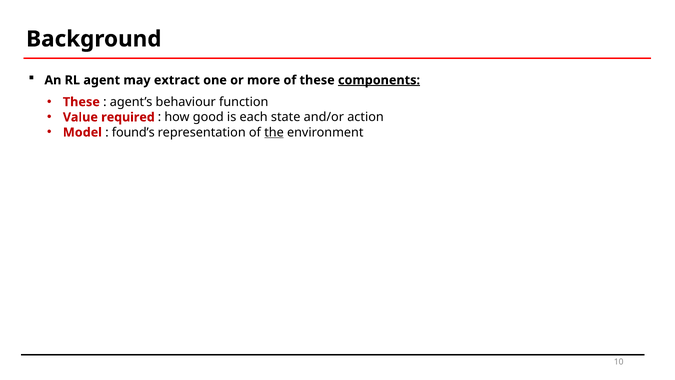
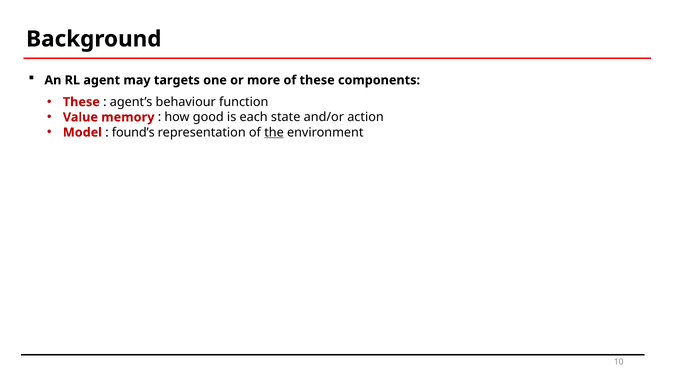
extract: extract -> targets (177, 80)
components underline: present -> none (379, 80)
required: required -> memory (128, 117)
